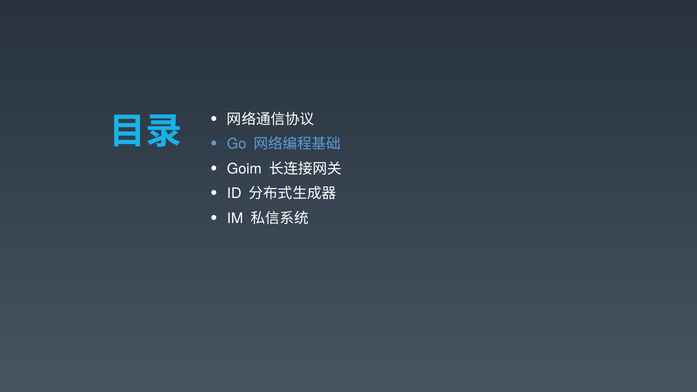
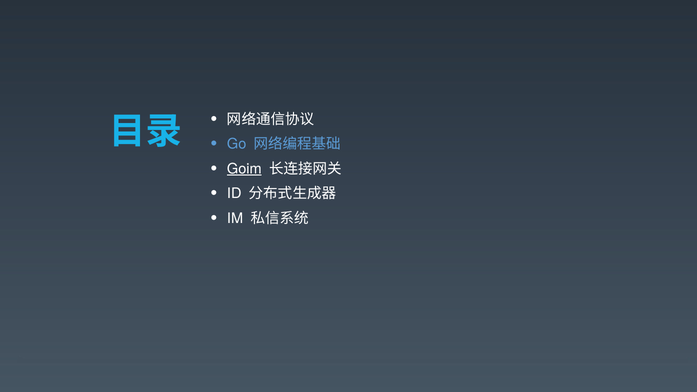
Goim underline: none -> present (244, 169)
